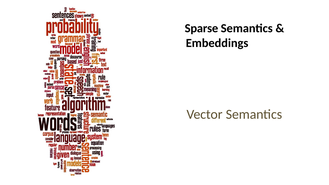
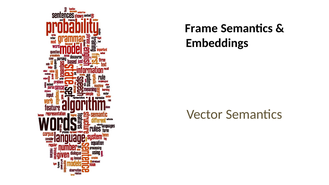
Sparse: Sparse -> Frame (201, 28)
